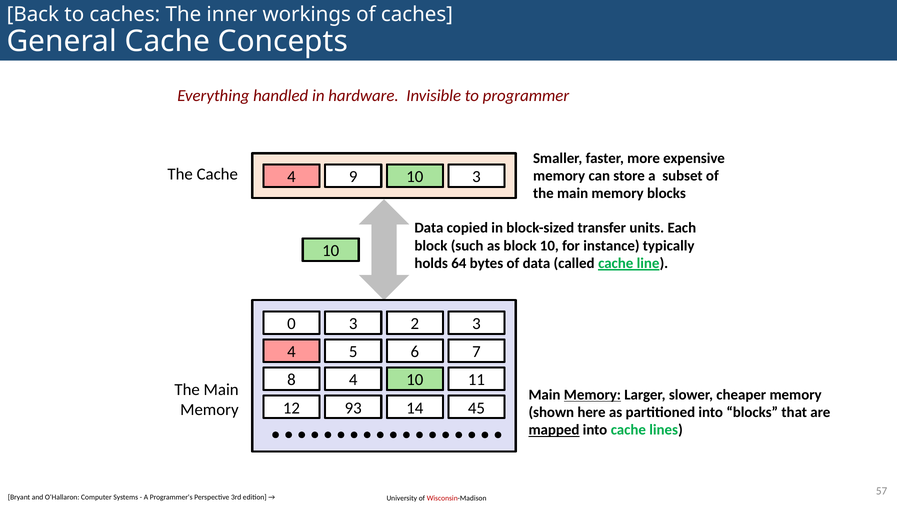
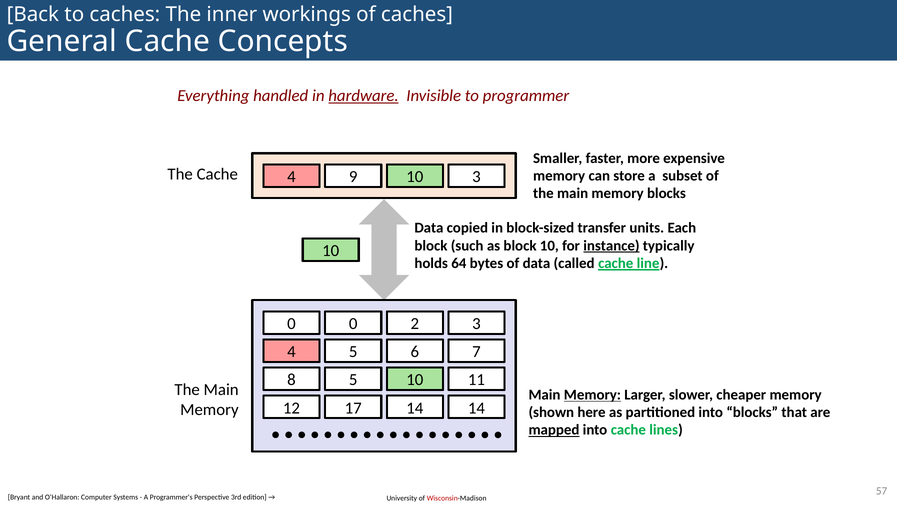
hardware underline: none -> present (364, 96)
instance underline: none -> present (611, 245)
0 3: 3 -> 0 (353, 324)
8 4: 4 -> 5 (353, 380)
93: 93 -> 17 (353, 408)
14 45: 45 -> 14 (476, 408)
